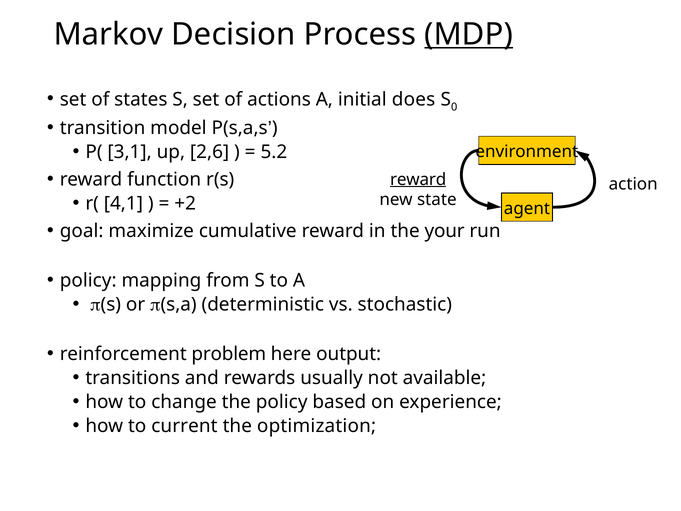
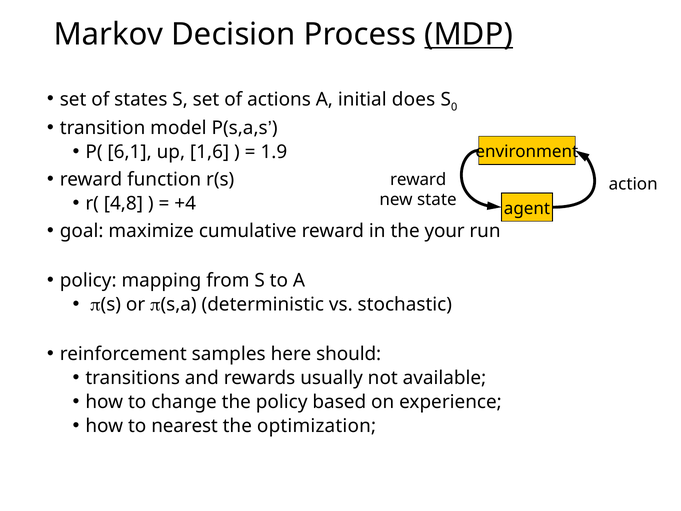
3,1: 3,1 -> 6,1 (130, 152)
2,6: 2,6 -> 1,6 (210, 152)
5.2: 5.2 -> 1.9 (274, 152)
reward underline: present -> none (418, 179)
4,1: 4,1 -> 4,8 (123, 203)
+2: +2 -> +4 (185, 203)
problem: problem -> samples (229, 354)
output: output -> should (349, 354)
current: current -> nearest (185, 426)
